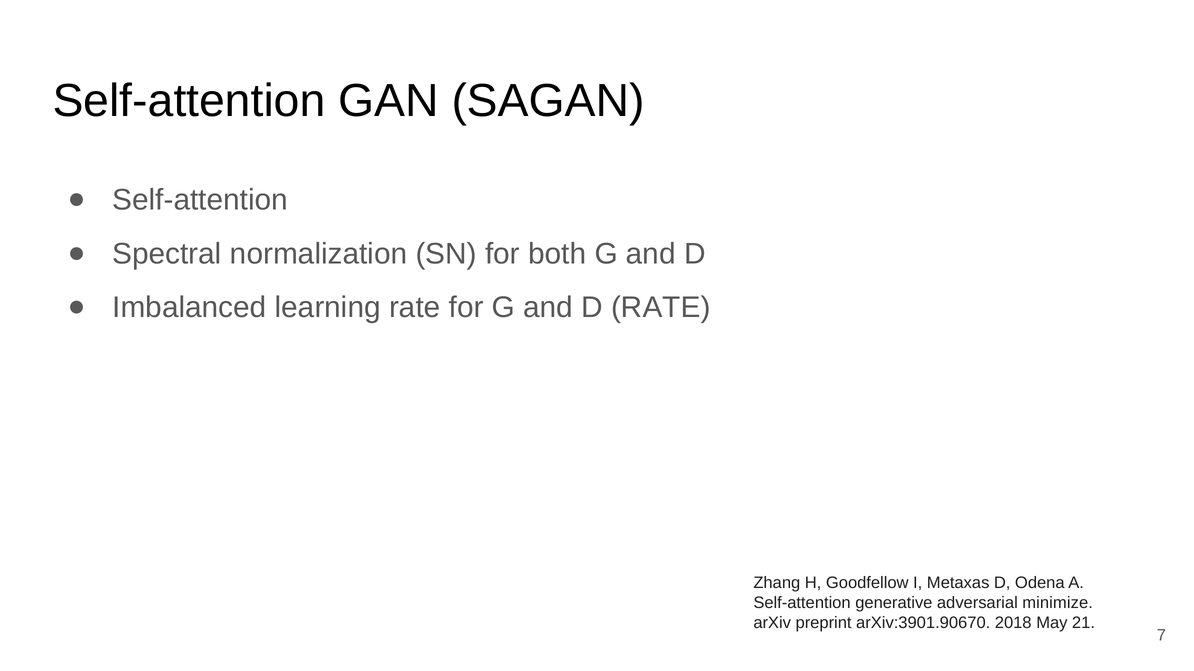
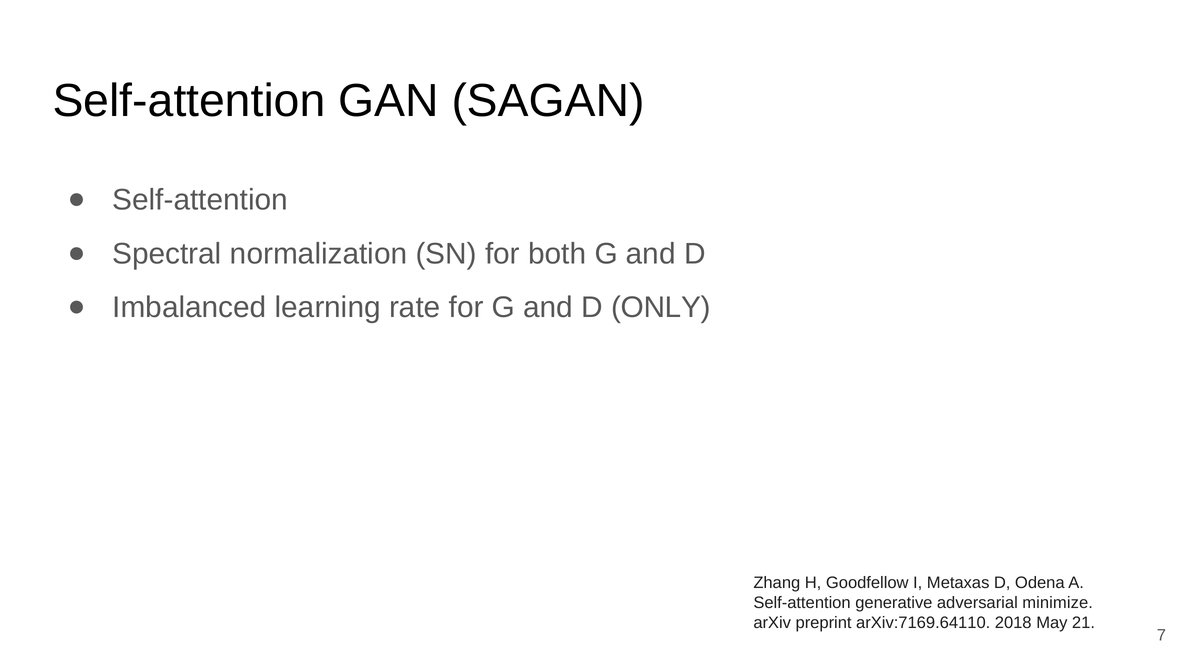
D RATE: RATE -> ONLY (661, 308)
arXiv:3901.90670: arXiv:3901.90670 -> arXiv:7169.64110 (923, 623)
